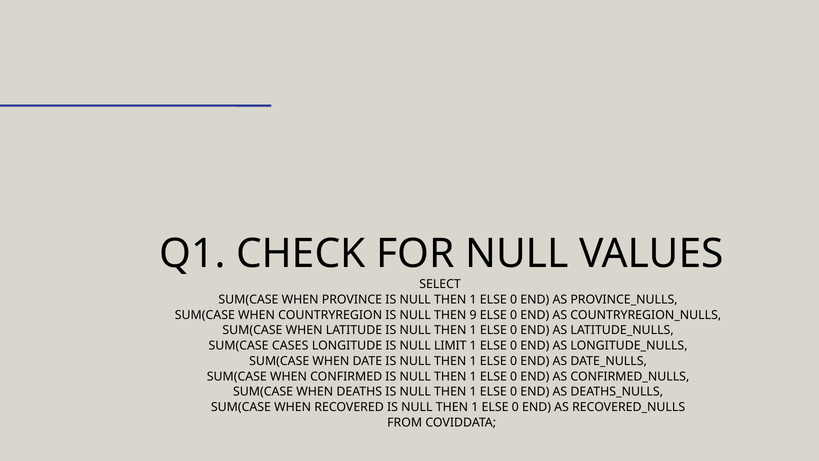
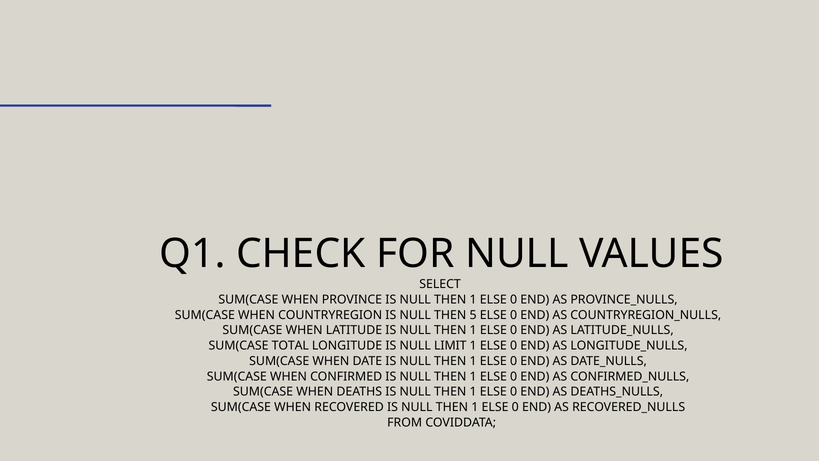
9: 9 -> 5 (473, 315)
CASES: CASES -> TOTAL (290, 345)
